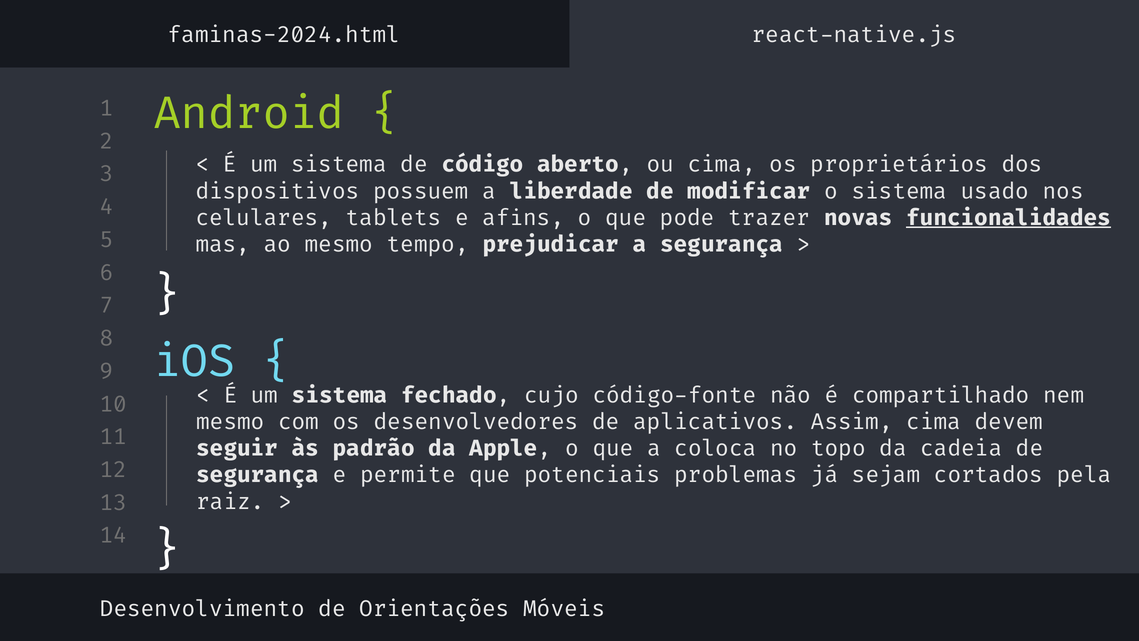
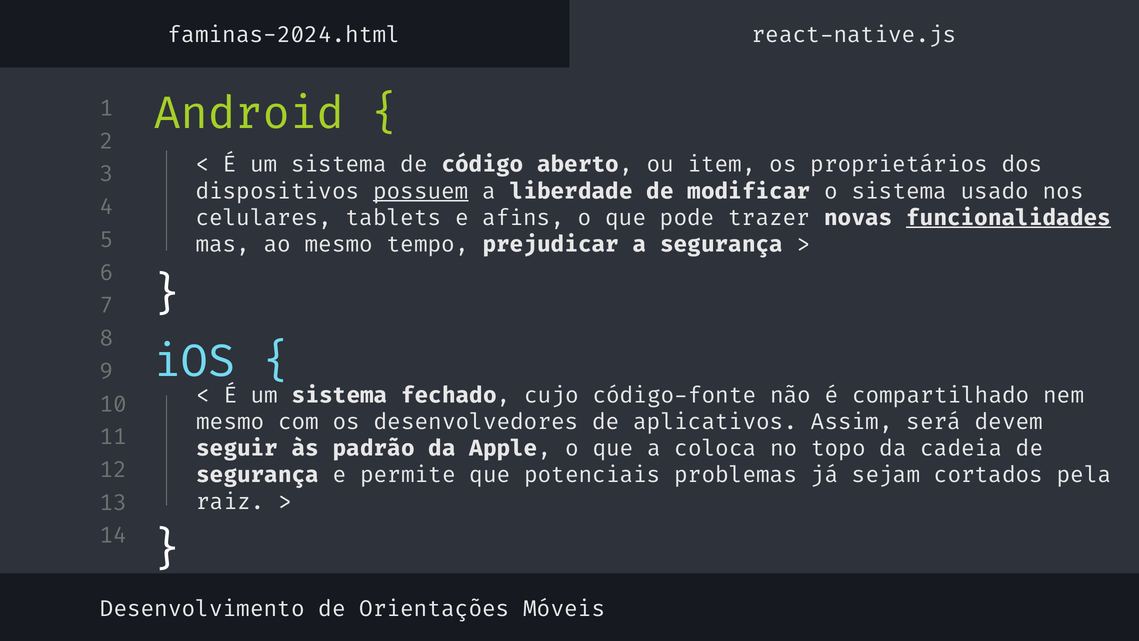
ou cima: cima -> item (722, 165)
possuem underline: none -> present (421, 191)
Assim cima: cima -> será (934, 422)
